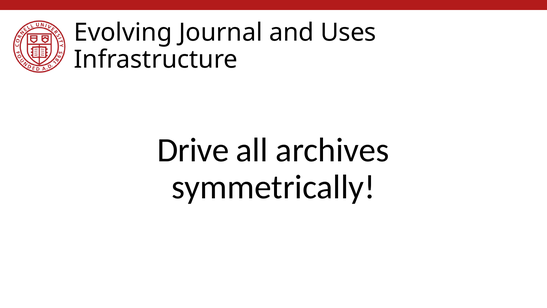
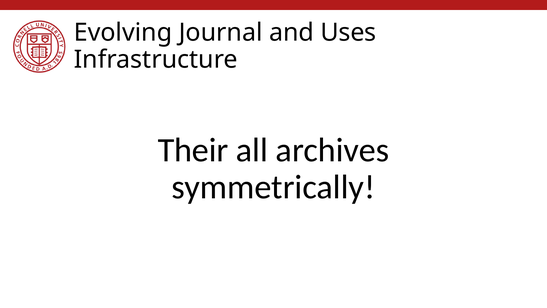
Drive: Drive -> Their (193, 150)
